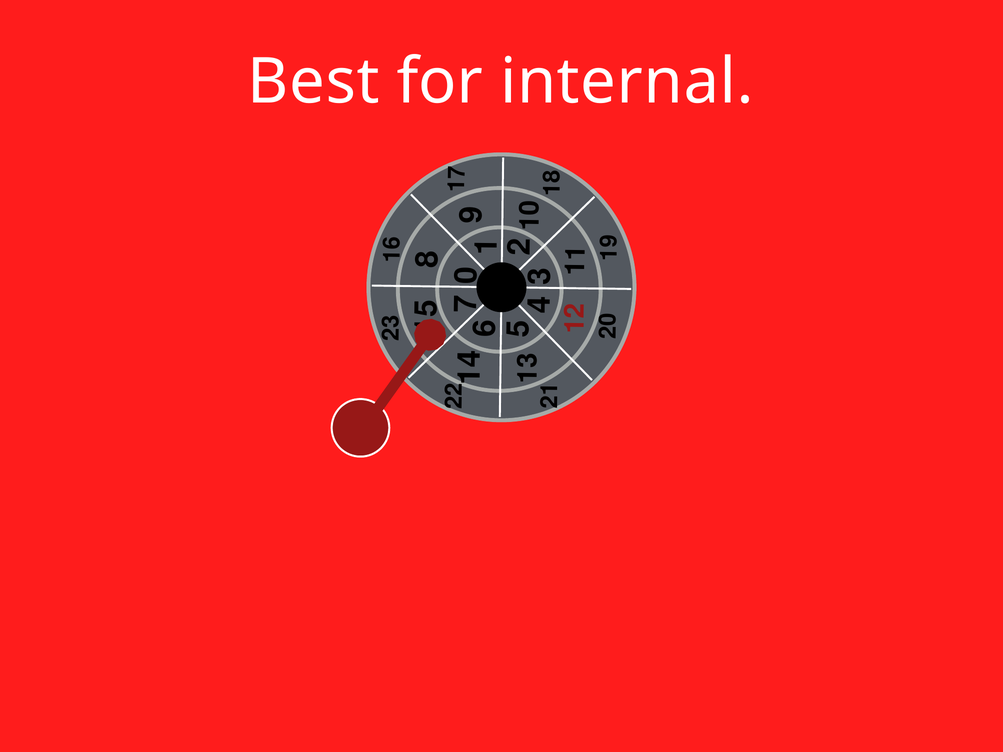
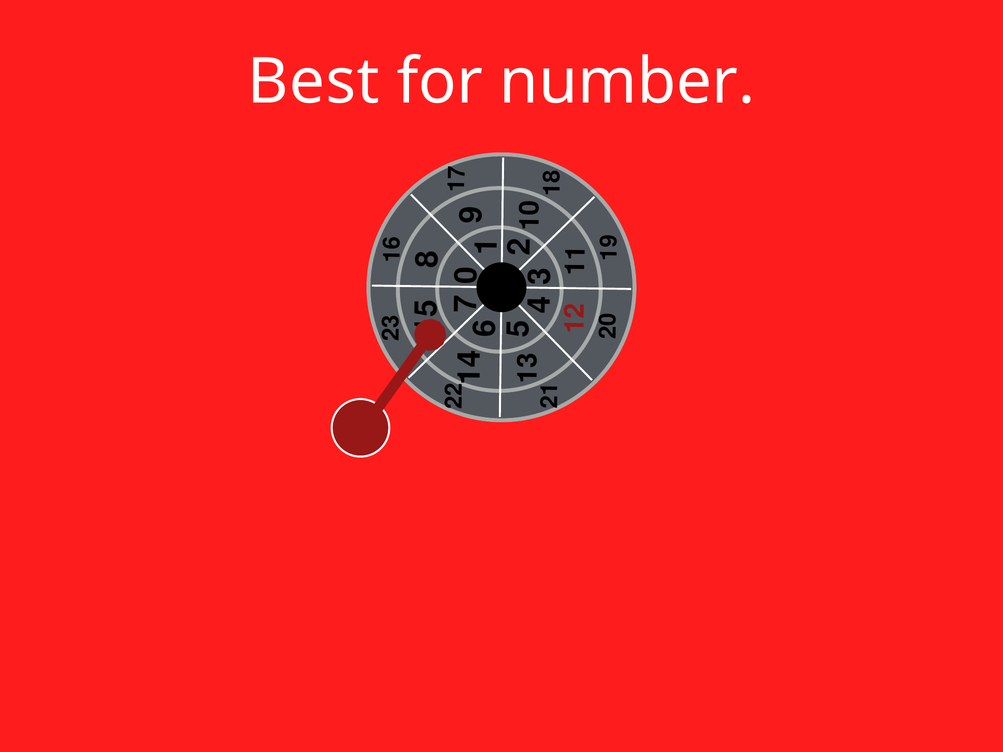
internal: internal -> number (627, 82)
